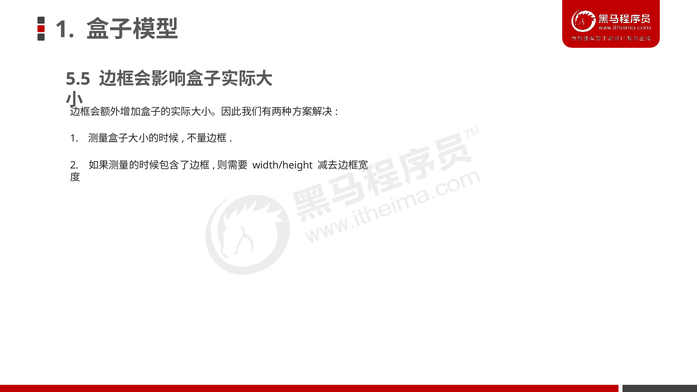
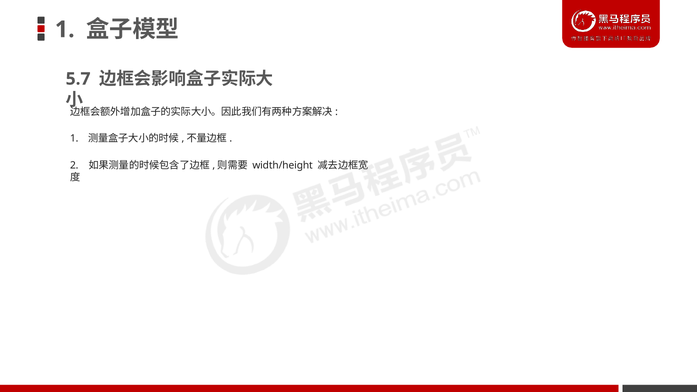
5.5: 5.5 -> 5.7 (78, 79)
